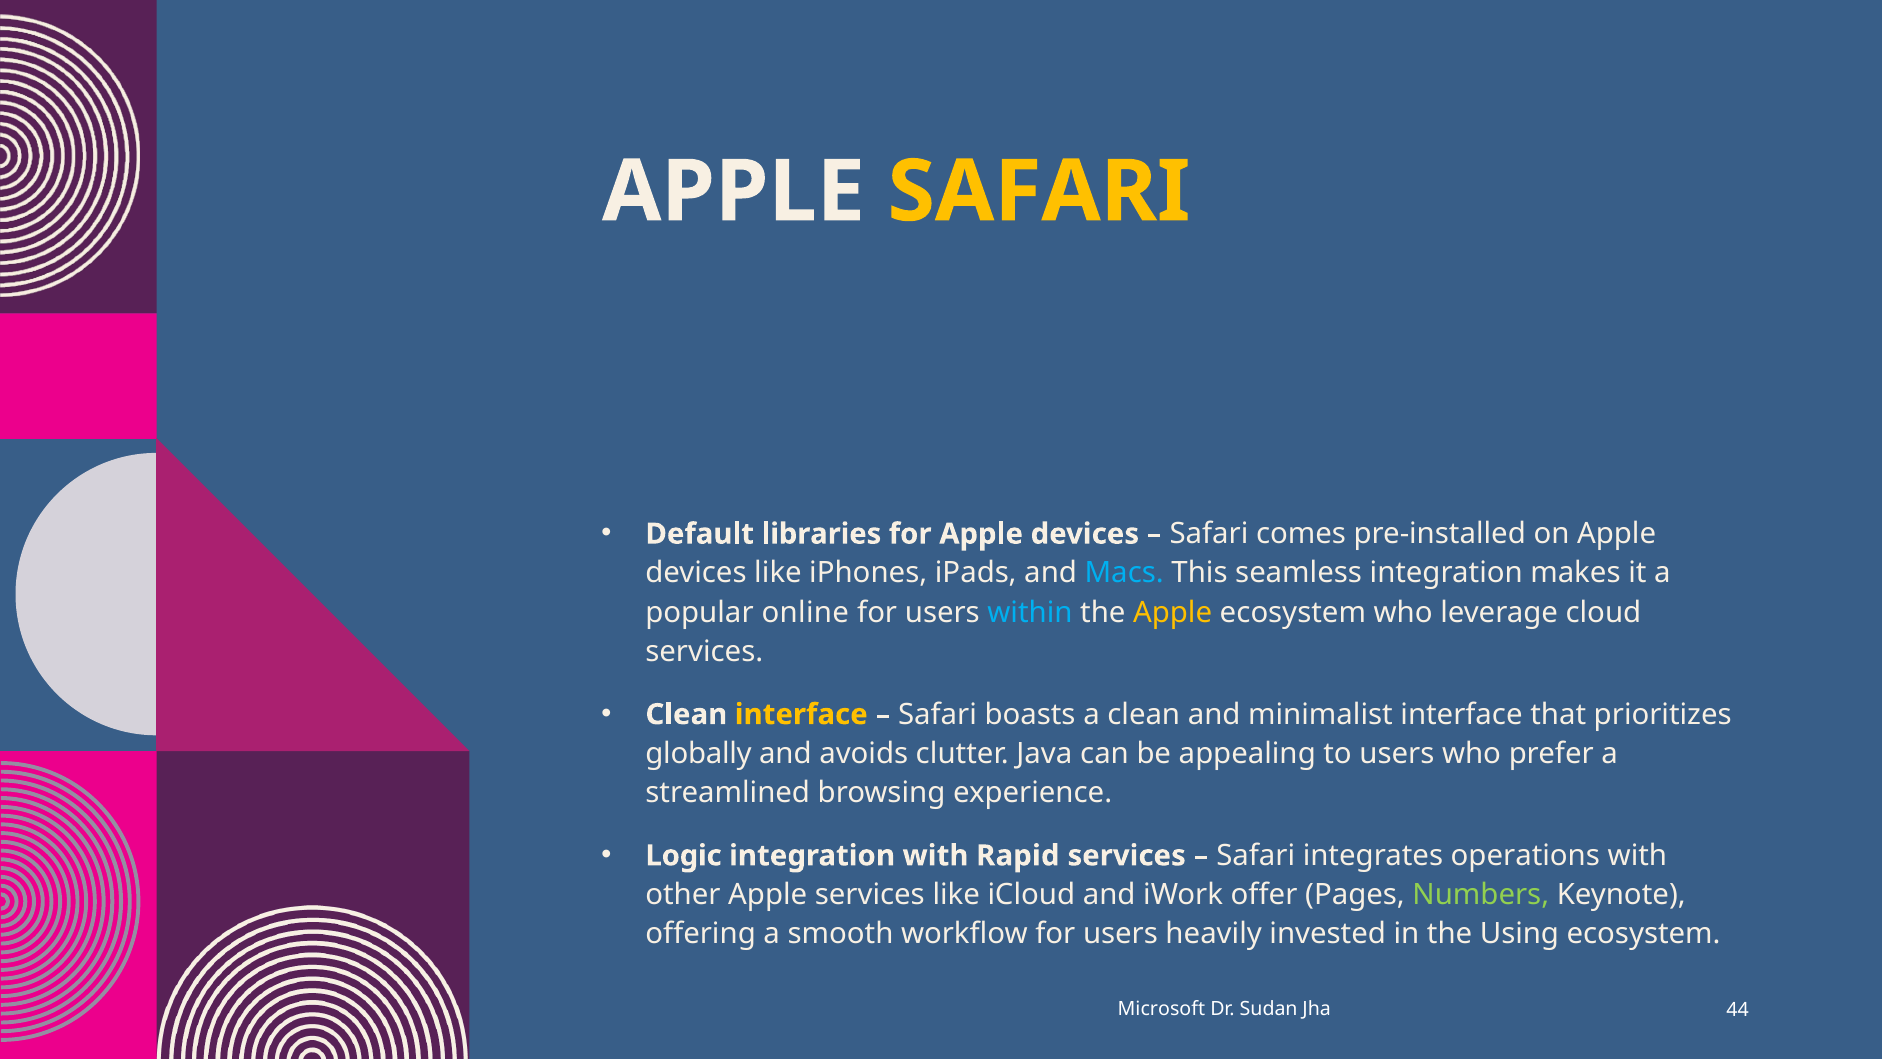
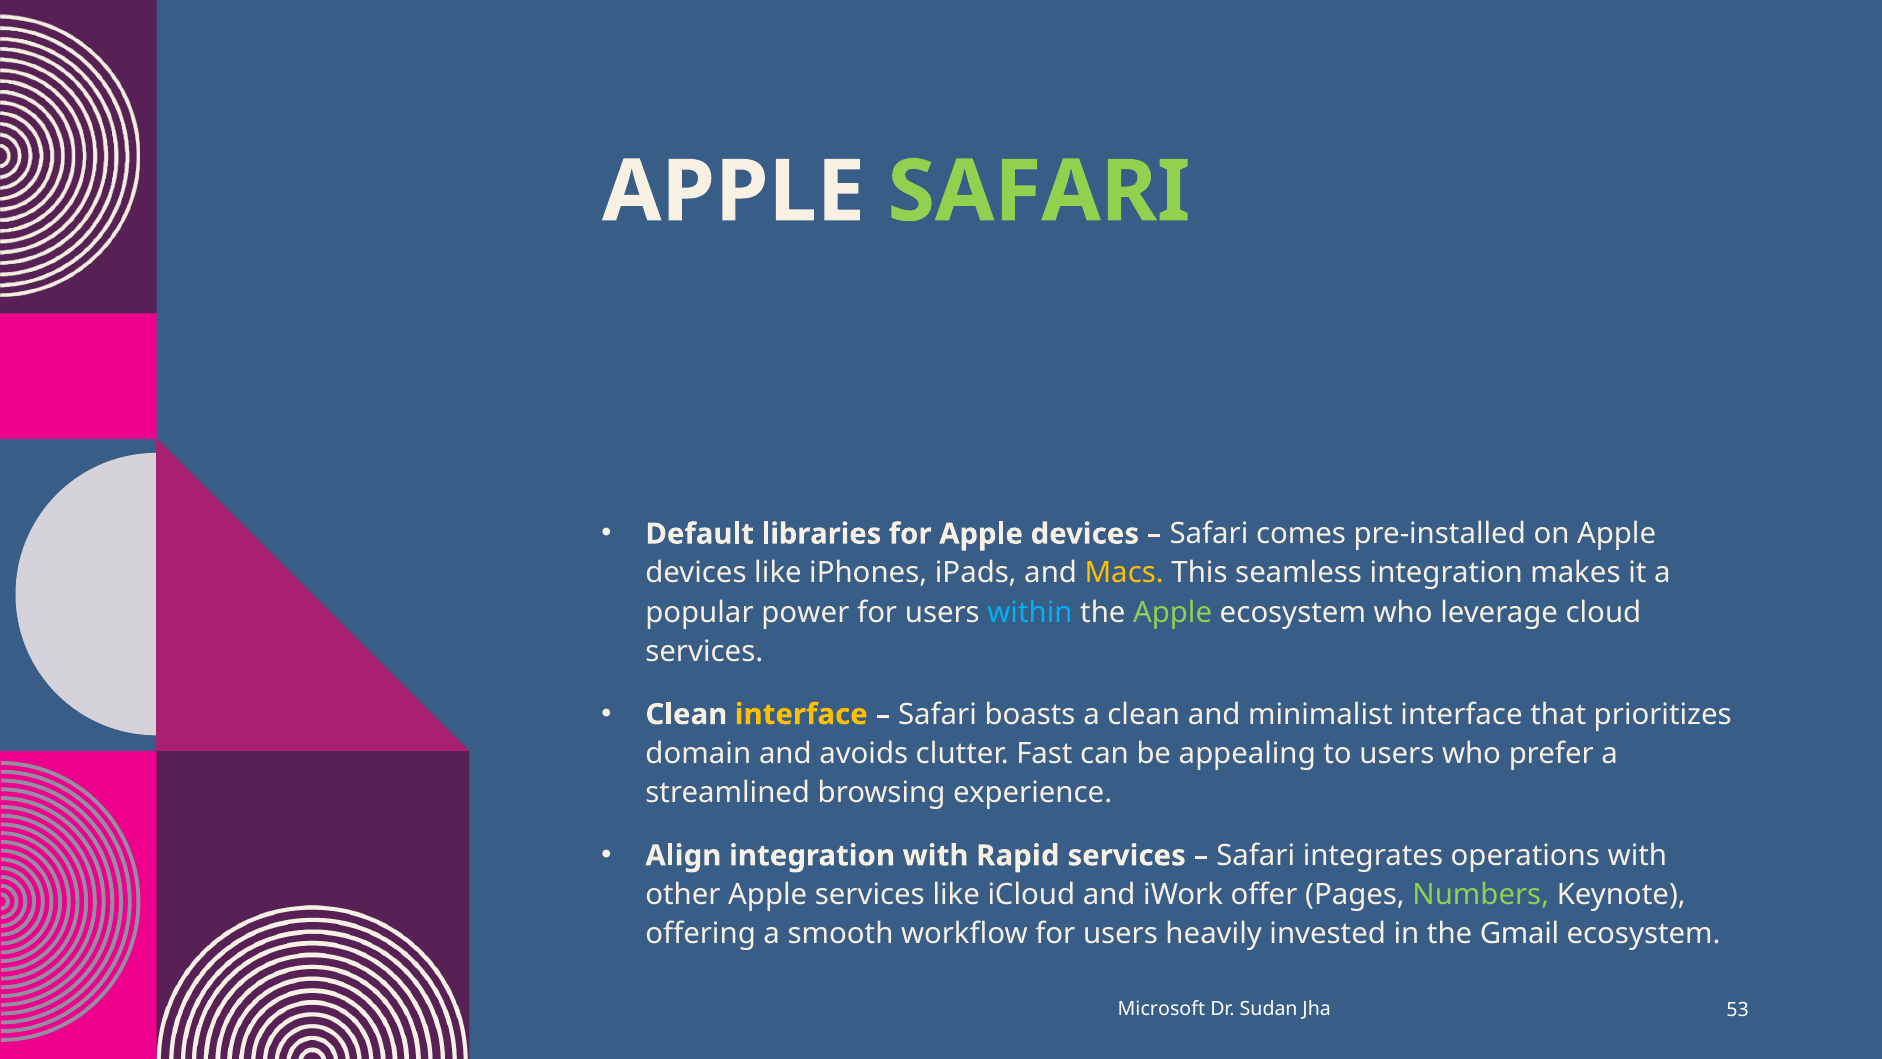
SAFARI colour: yellow -> light green (1039, 192)
Macs colour: light blue -> yellow (1124, 573)
online: online -> power (805, 612)
Apple colour: yellow -> light green (1173, 612)
globally: globally -> domain (698, 753)
Java: Java -> Fast (1044, 753)
Logic: Logic -> Align (683, 855)
Using: Using -> Gmail (1520, 934)
44: 44 -> 53 (1738, 1009)
